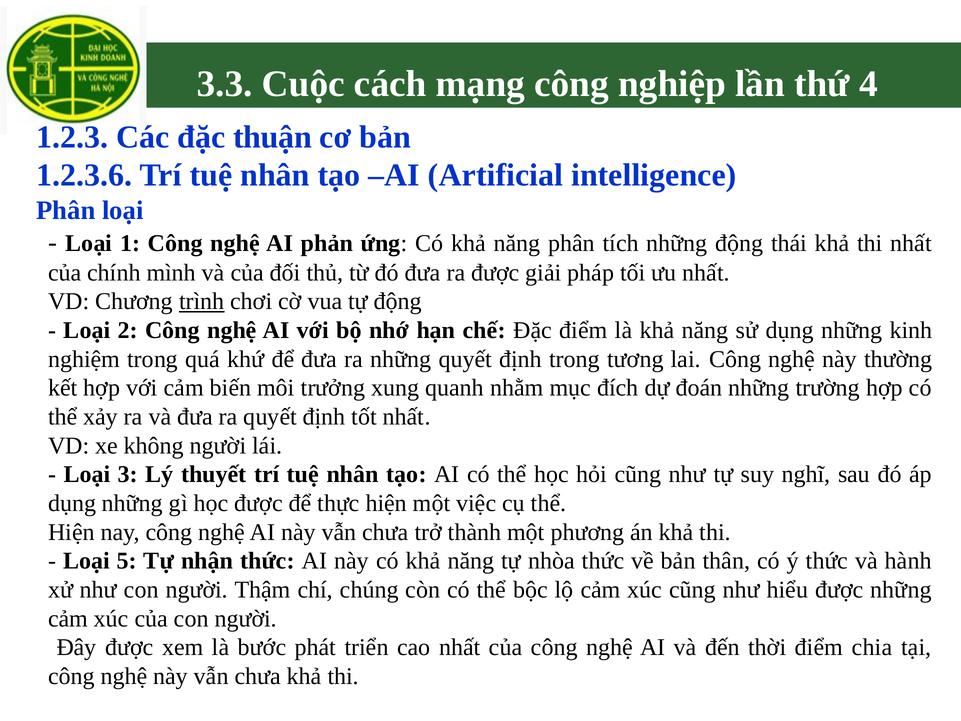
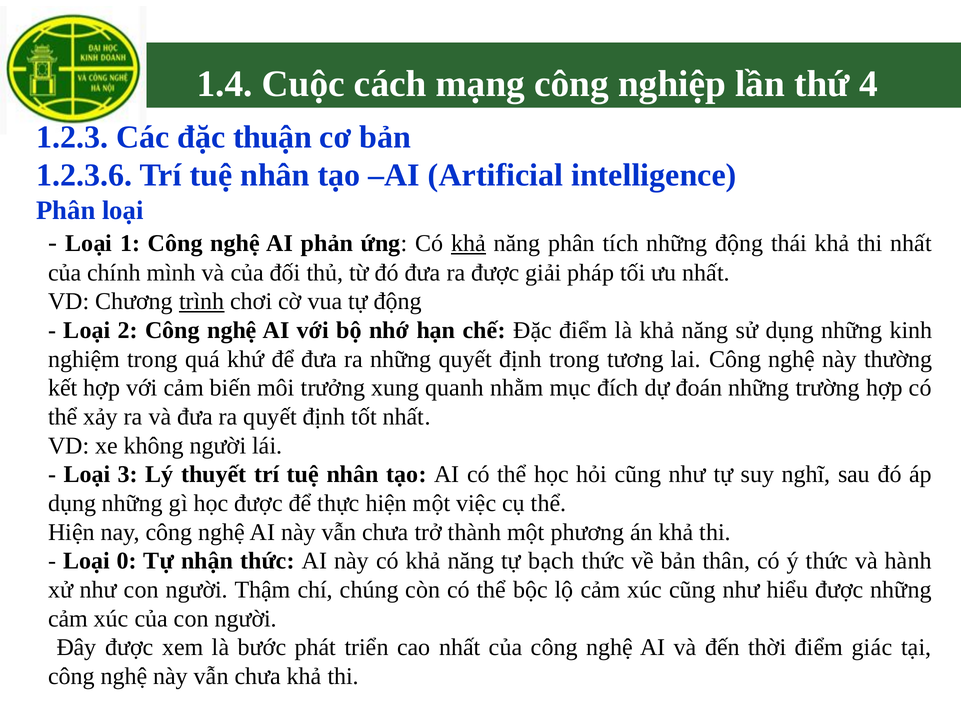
3.3: 3.3 -> 1.4 (225, 84)
khả underline: none -> present (469, 243)
5: 5 -> 0 (127, 561)
nhòa: nhòa -> bạch (551, 561)
chia: chia -> giác (872, 647)
